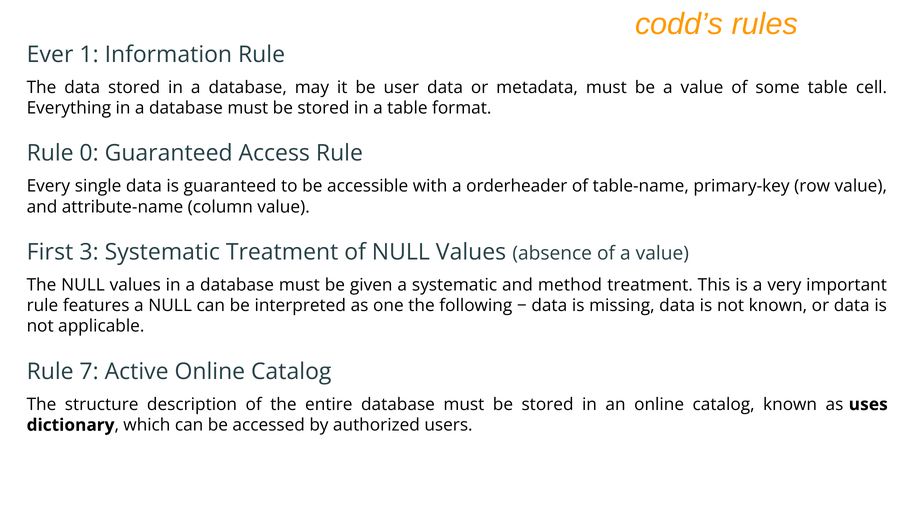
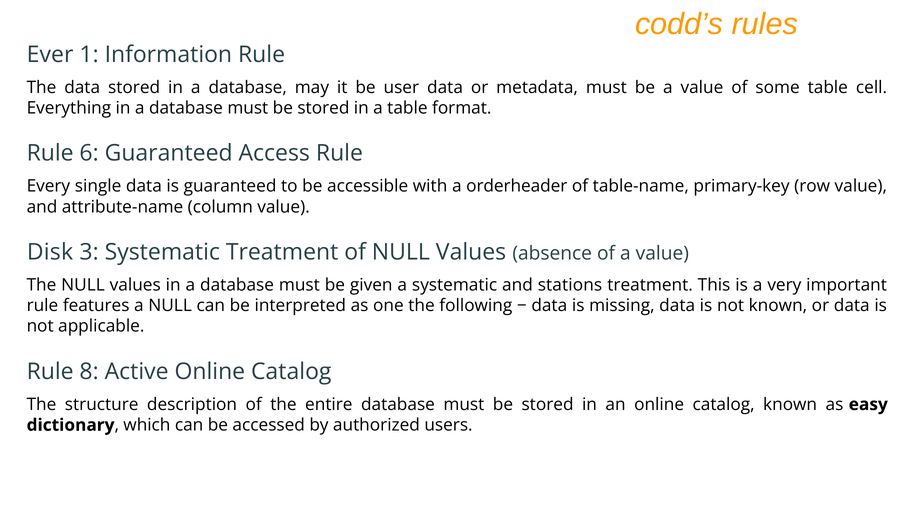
0: 0 -> 6 (89, 153)
First: First -> Disk (50, 252)
method: method -> stations (570, 285)
7: 7 -> 8 (89, 372)
uses: uses -> easy (868, 405)
